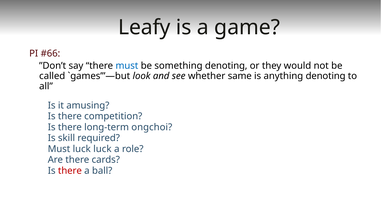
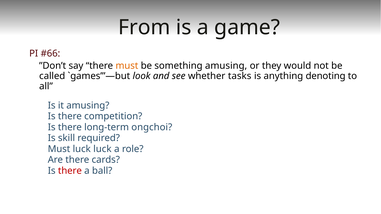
Leafy: Leafy -> From (144, 27)
must colour: blue -> orange (127, 66)
something denoting: denoting -> amusing (226, 66)
same: same -> tasks (240, 76)
